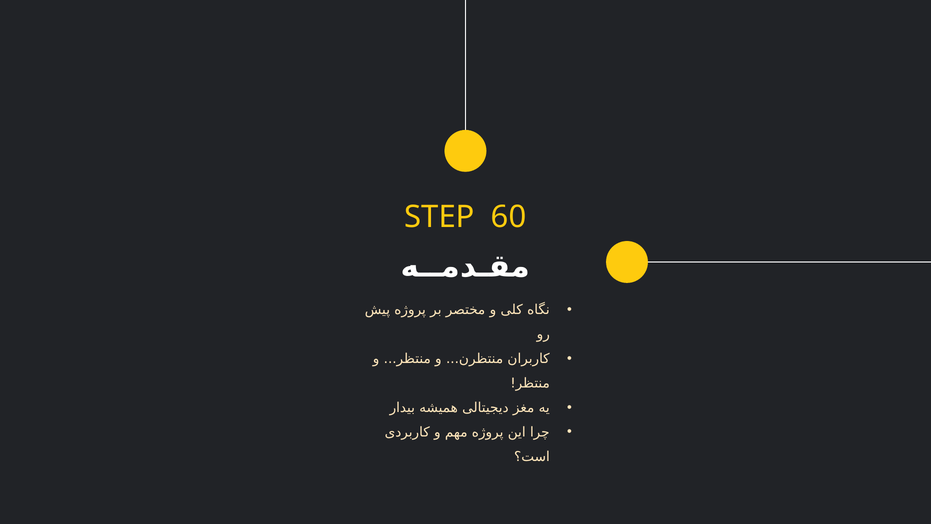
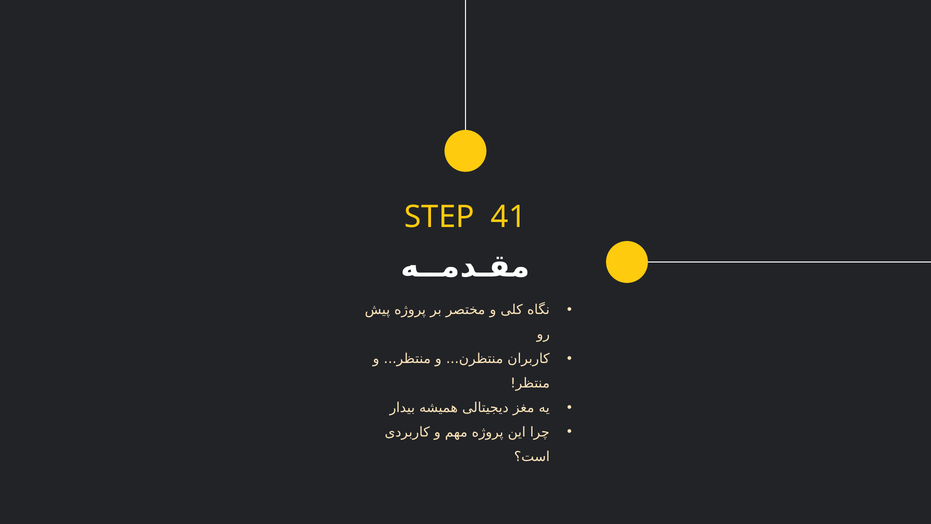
60: 60 -> 41 (509, 217)
